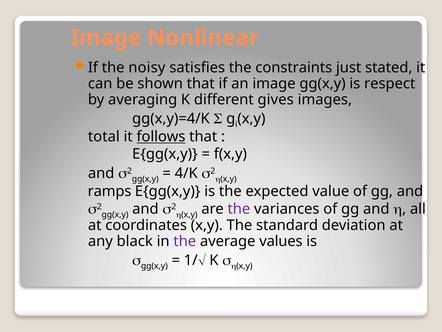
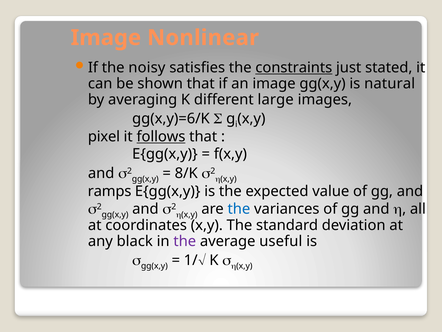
constraints underline: none -> present (294, 68)
respect: respect -> natural (390, 83)
gives: gives -> large (276, 99)
gg(x,y)=4/K: gg(x,y)=4/K -> gg(x,y)=6/K (171, 119)
total: total -> pixel (104, 136)
4/K: 4/K -> 8/K (186, 173)
the colour: purple -> blue (239, 209)
values: values -> useful (281, 241)
